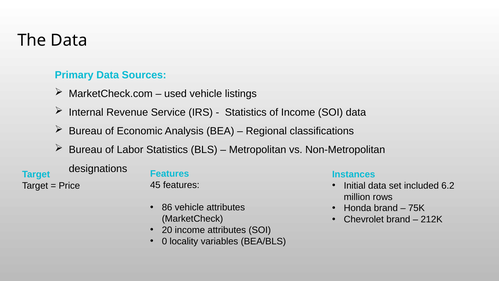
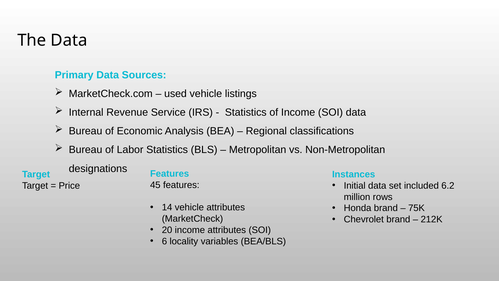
86: 86 -> 14 (167, 207)
0: 0 -> 6 (164, 241)
